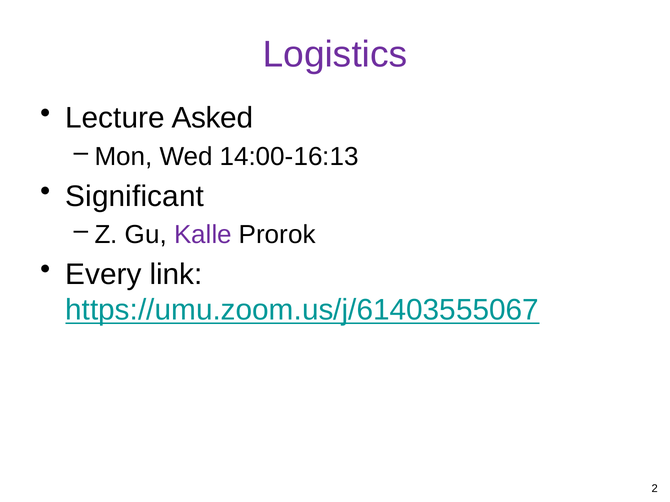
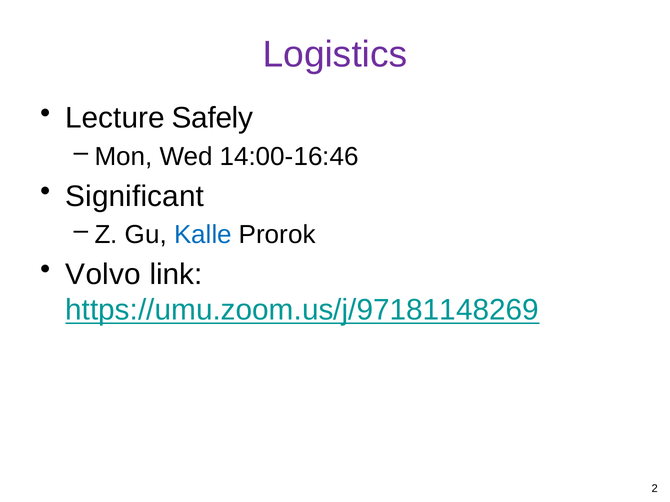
Asked: Asked -> Safely (213, 118)
14:00-16:13: 14:00-16:13 -> 14:00-16:46 (289, 157)
Kalle colour: purple -> blue (203, 235)
Every: Every -> Volvo (103, 275)
https://umu.zoom.us/j/61403555067: https://umu.zoom.us/j/61403555067 -> https://umu.zoom.us/j/97181148269 (302, 310)
